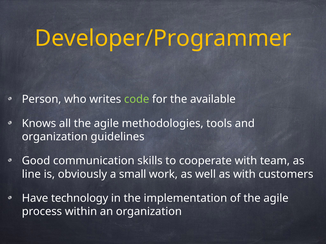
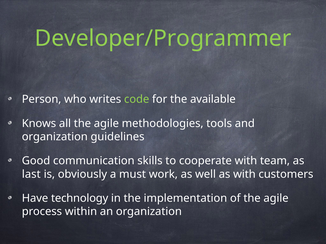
Developer/Programmer colour: yellow -> light green (163, 39)
line: line -> last (31, 174)
small: small -> must (133, 174)
